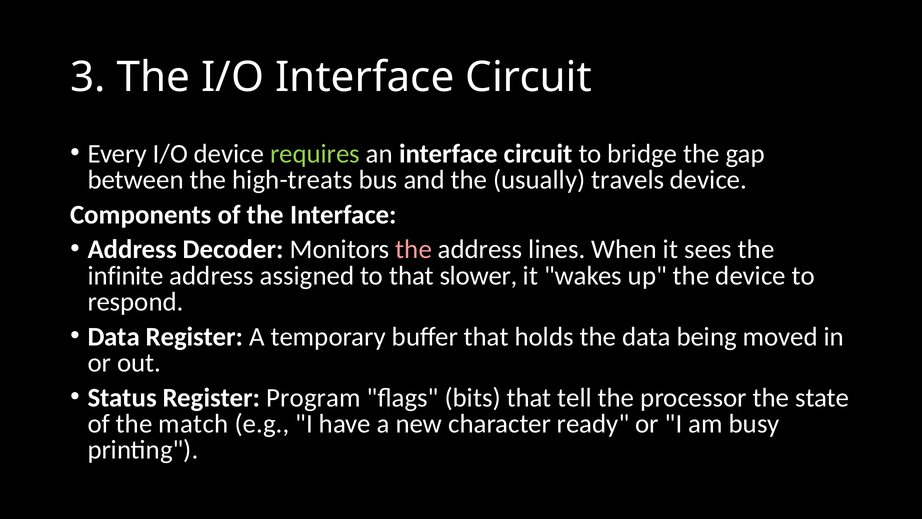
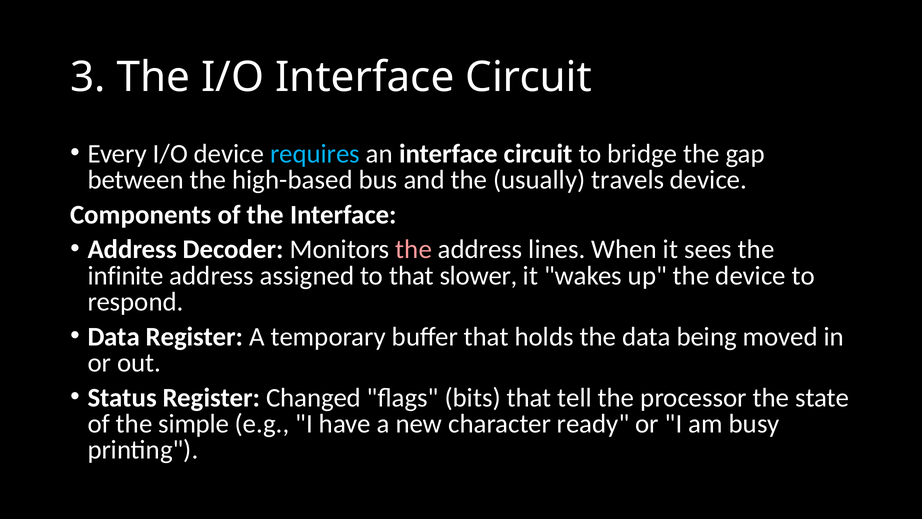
requires colour: light green -> light blue (315, 154)
high-treats: high-treats -> high-based (292, 180)
Program: Program -> Changed (314, 397)
match: match -> simple (194, 424)
